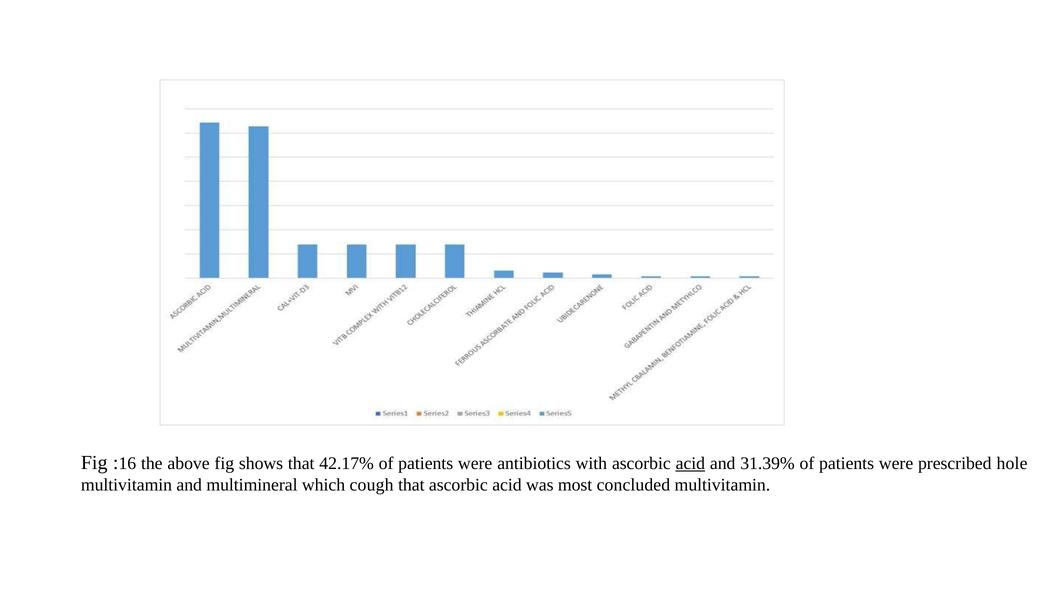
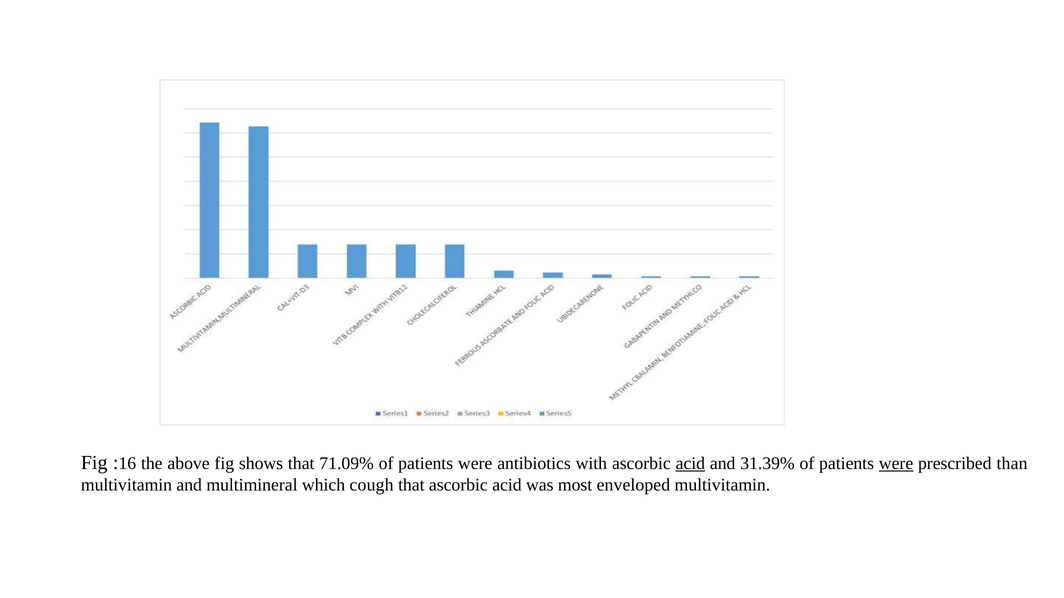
42.17%: 42.17% -> 71.09% (347, 464)
were underline: none -> present (896, 464)
hole: hole -> than (1012, 464)
concluded: concluded -> enveloped (633, 485)
